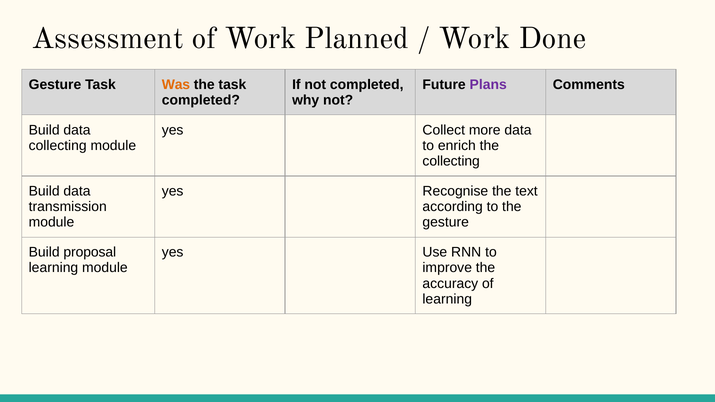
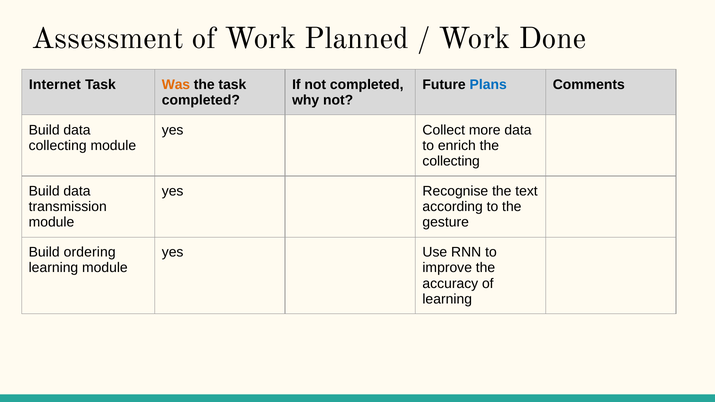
Gesture: Gesture -> Internet (55, 85)
Plans colour: purple -> blue (488, 85)
proposal: proposal -> ordering (90, 252)
